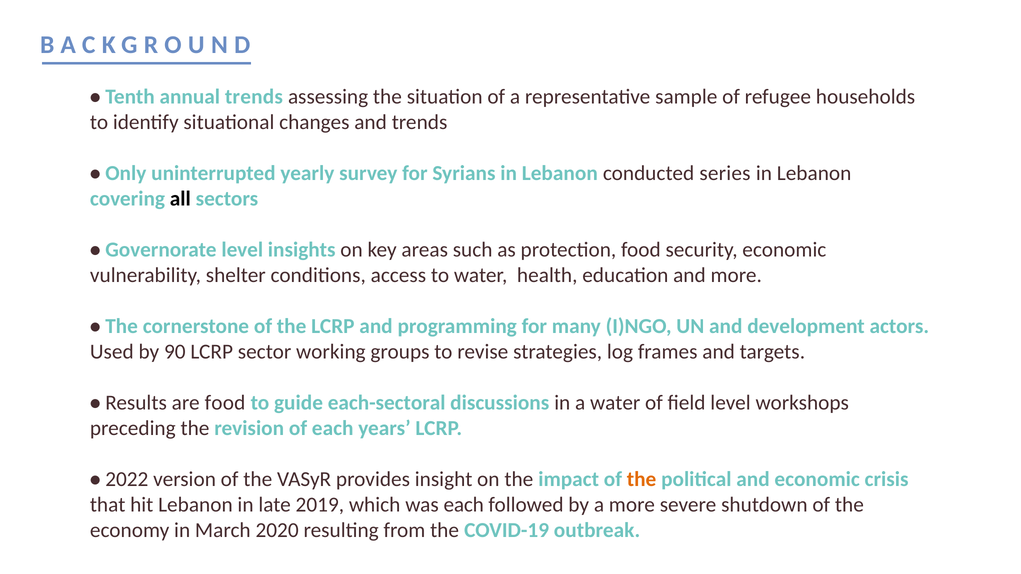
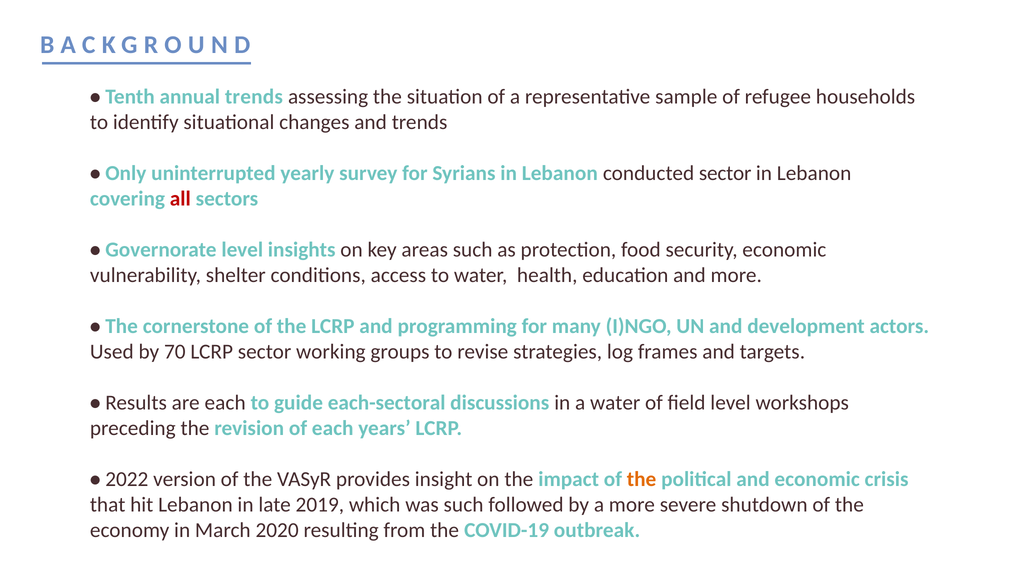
conducted series: series -> sector (725, 173)
all colour: black -> red (180, 199)
90: 90 -> 70 (175, 352)
are food: food -> each (225, 403)
was each: each -> such (464, 505)
